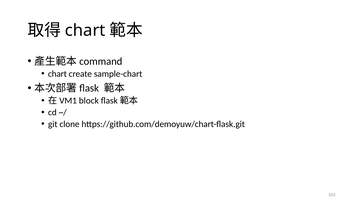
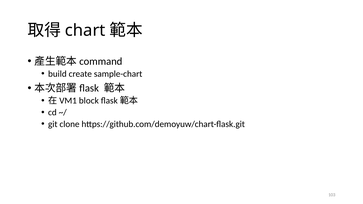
chart: chart -> build (57, 74)
